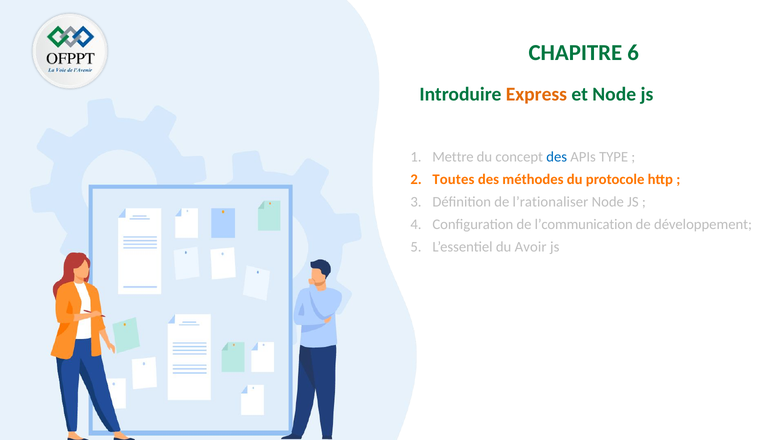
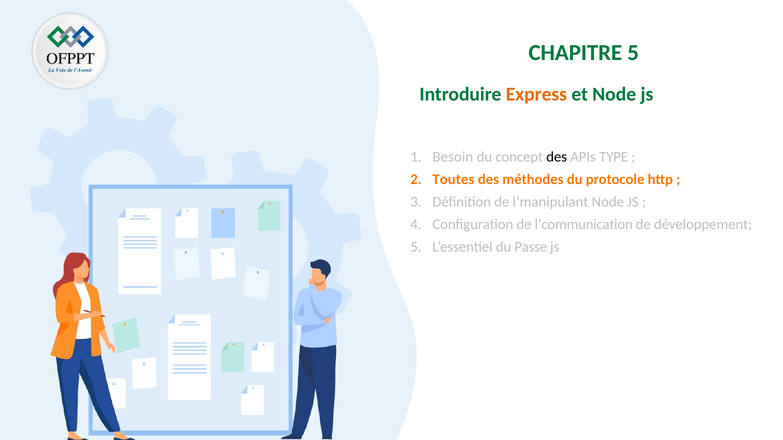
CHAPITRE 6: 6 -> 5 (633, 53)
Mettre: Mettre -> Besoin (453, 157)
des colour: blue -> black (557, 157)
l’rationaliser: l’rationaliser -> l’manipulant (550, 202)
Avoir: Avoir -> Passe (531, 247)
